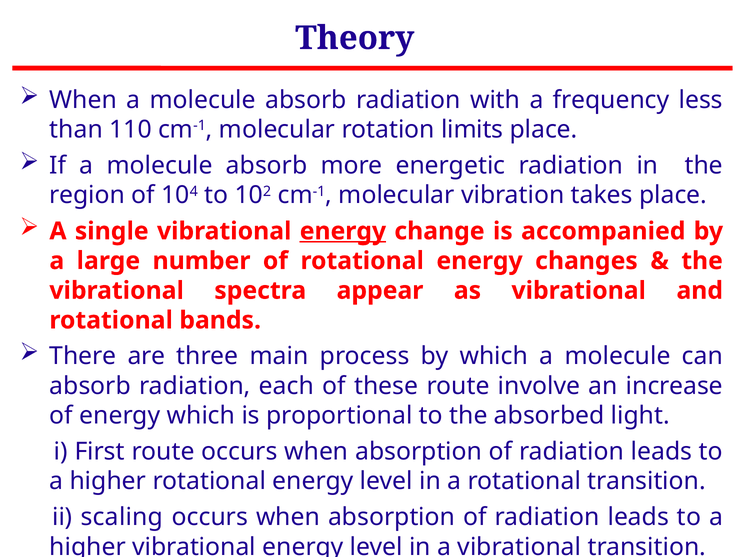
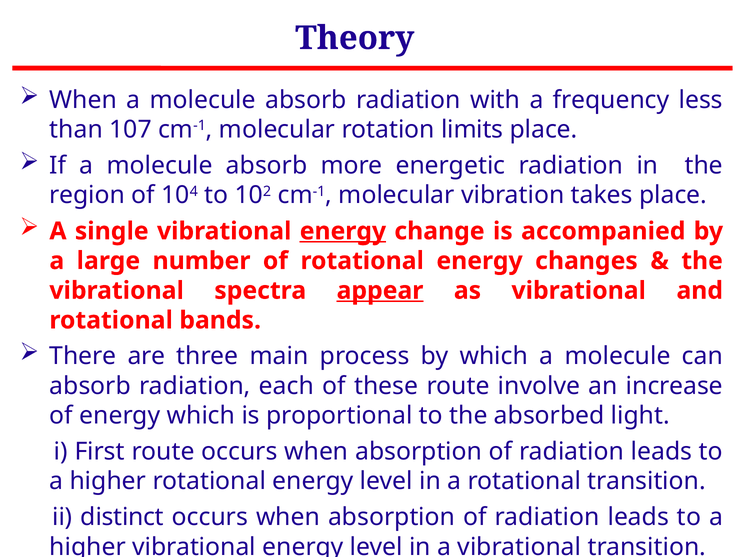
110: 110 -> 107 (130, 130)
appear underline: none -> present (380, 291)
scaling: scaling -> distinct (122, 517)
